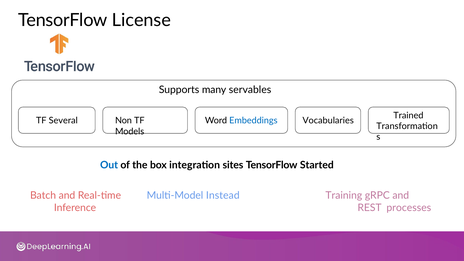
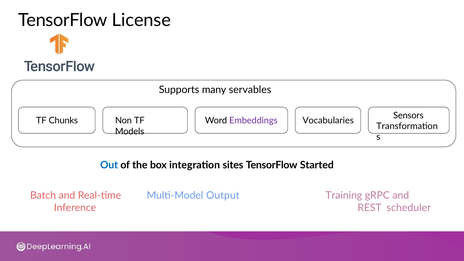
Trained: Trained -> Sensors (408, 116)
Several: Several -> Chunks (63, 121)
Embeddings colour: blue -> purple (253, 121)
Instead: Instead -> Output (223, 195)
processes: processes -> scheduler (409, 208)
